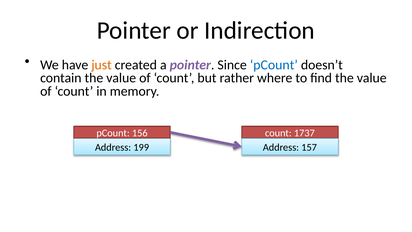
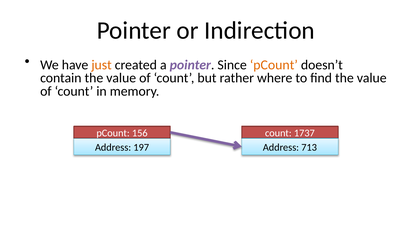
pCount colour: blue -> orange (274, 65)
157: 157 -> 713 (309, 147)
199: 199 -> 197 (141, 147)
